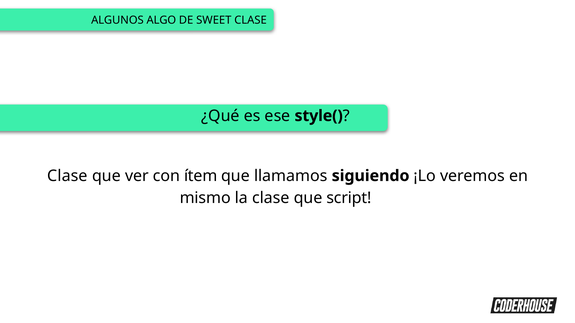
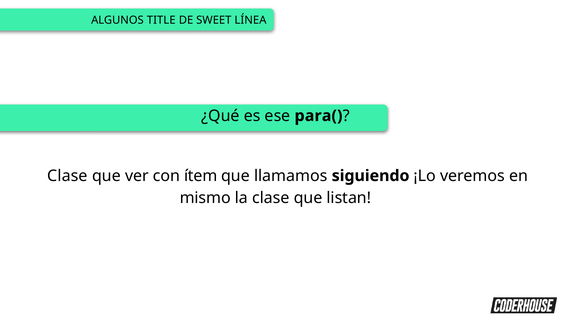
ALGO: ALGO -> TITLE (161, 20)
SWEET CLASE: CLASE -> LÍNEA (250, 20)
style(: style( -> para( (319, 116)
script: script -> listan (349, 198)
